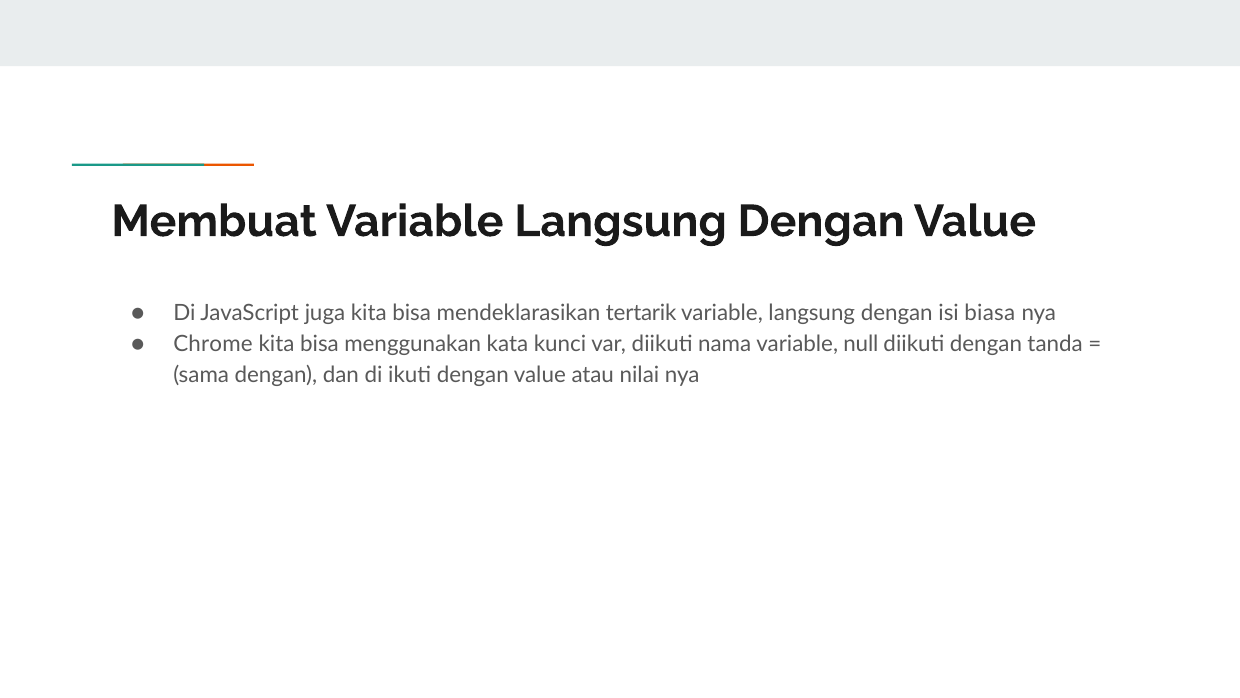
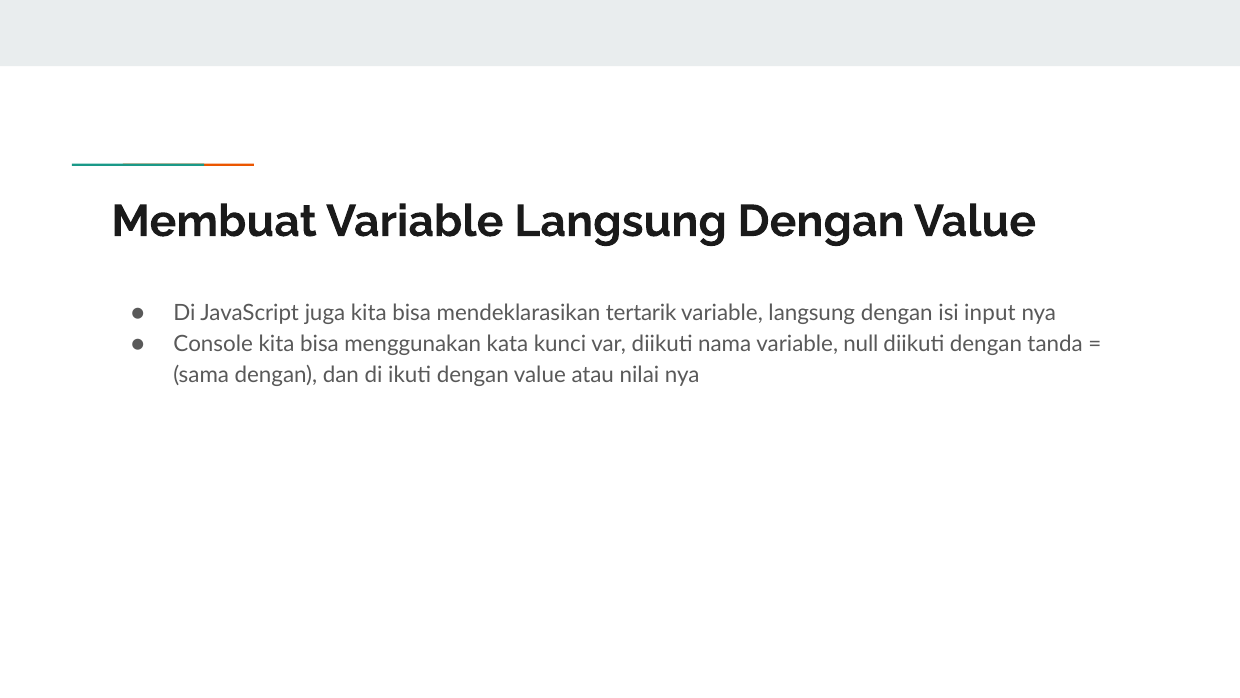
biasa: biasa -> input (990, 313)
Chrome: Chrome -> Console (213, 344)
